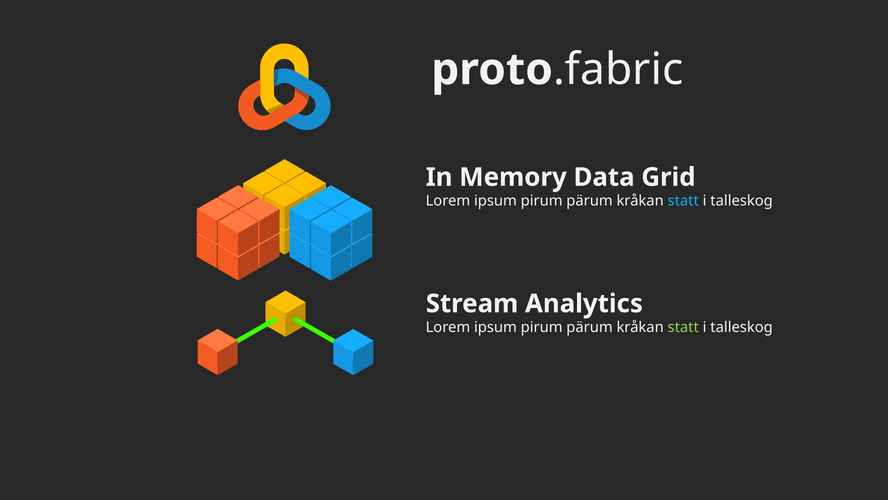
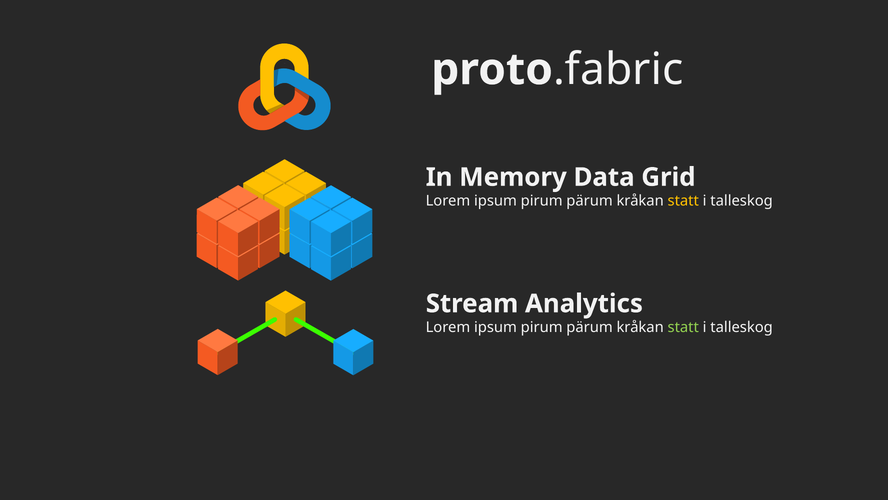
statt colour: light blue -> yellow (683, 201)
